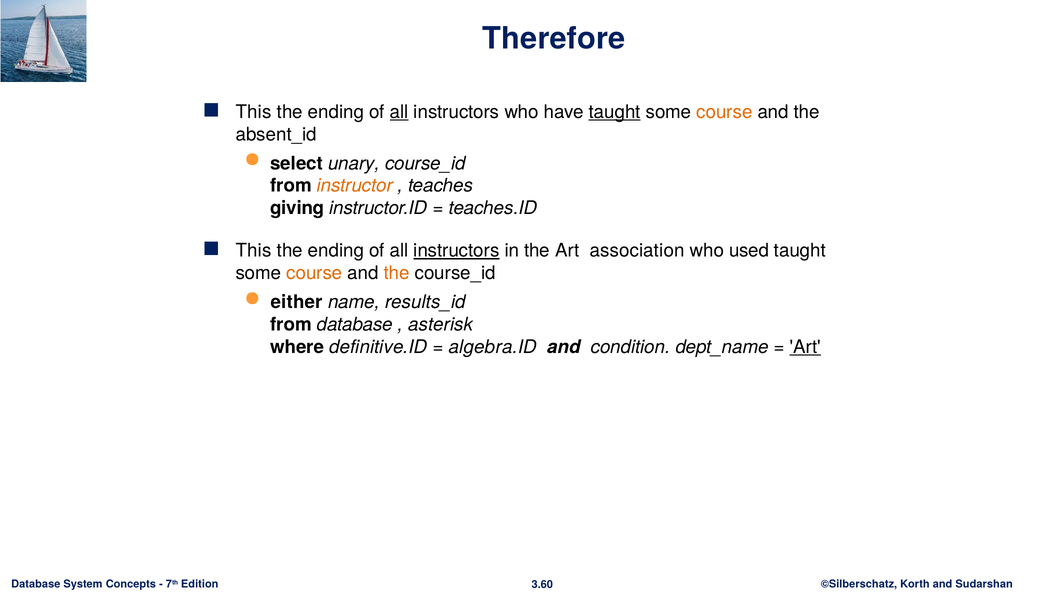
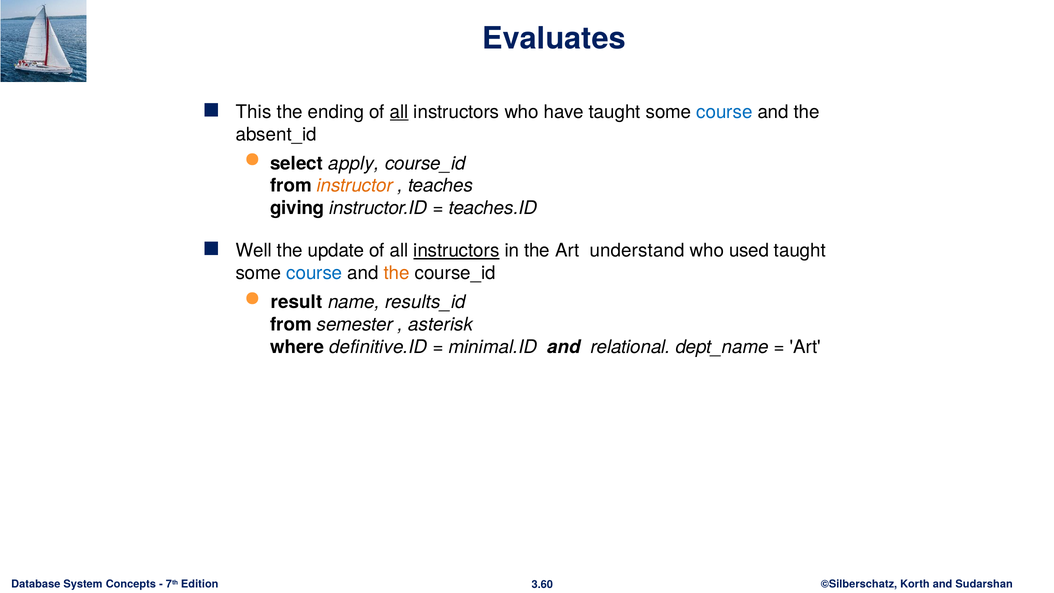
Therefore: Therefore -> Evaluates (554, 39)
taught underline: present -> none (615, 112)
course colour: orange -> blue (724, 112)
unary: unary -> apply (354, 163)
This: This -> Well (254, 251)
ending: ending -> update (336, 251)
association: association -> understand (637, 251)
course colour: orange -> blue (314, 273)
either: either -> result (297, 302)
from database: database -> semester (355, 324)
algebra.ID: algebra.ID -> minimal.ID (493, 347)
condition: condition -> relational (631, 347)
Art underline: present -> none (805, 347)
